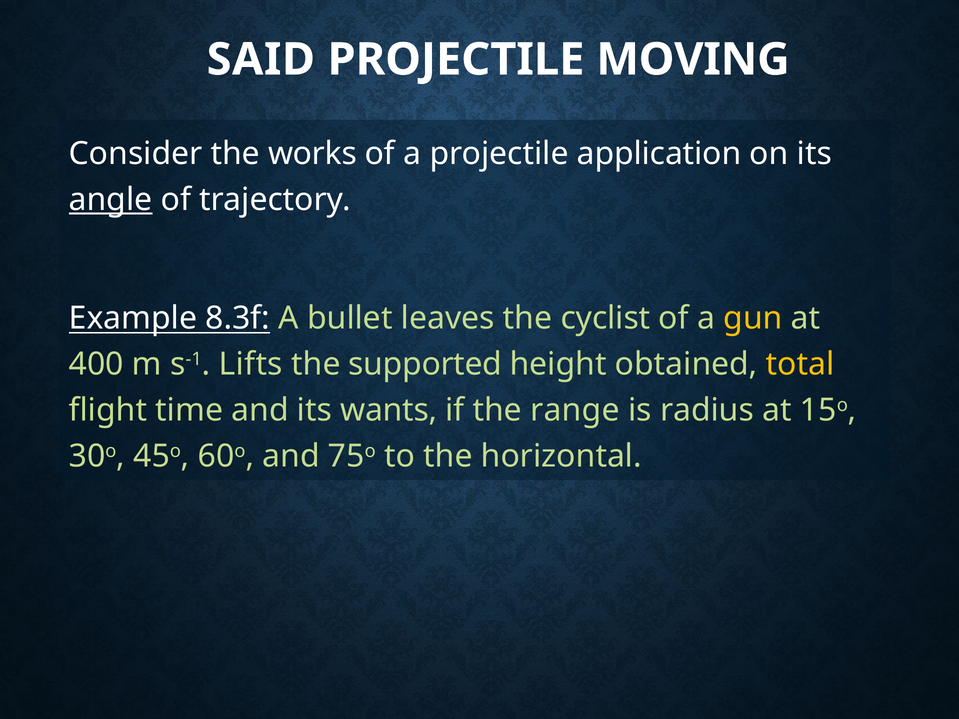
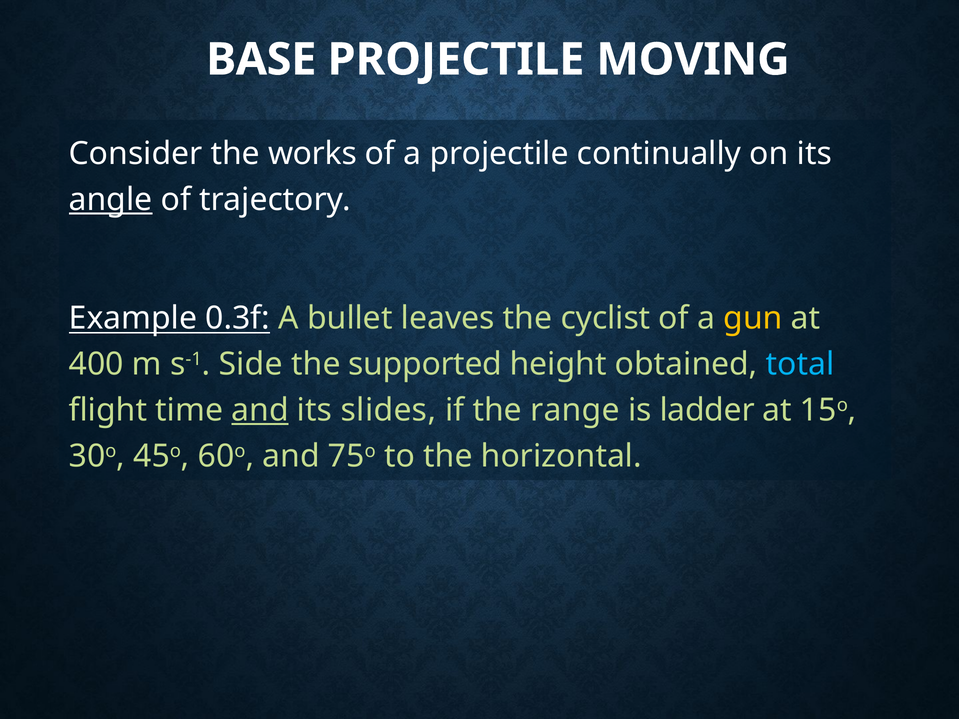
SAID: SAID -> BASE (261, 60)
application: application -> continually (659, 154)
8.3f: 8.3f -> 0.3f (238, 318)
Lifts: Lifts -> Side (251, 365)
total colour: yellow -> light blue (800, 365)
and underline: none -> present (260, 411)
wants: wants -> slides (388, 411)
radius: radius -> ladder (707, 411)
